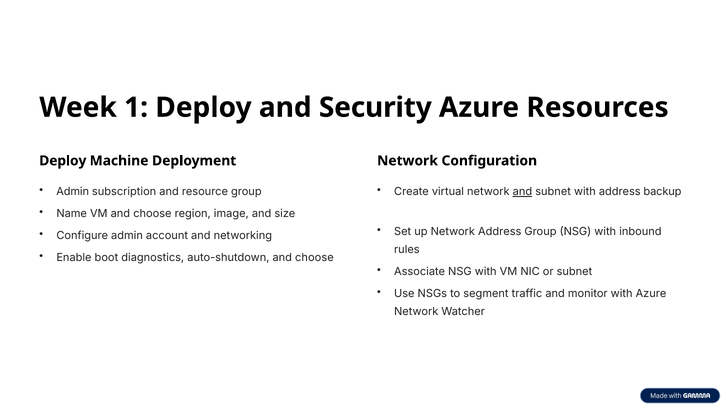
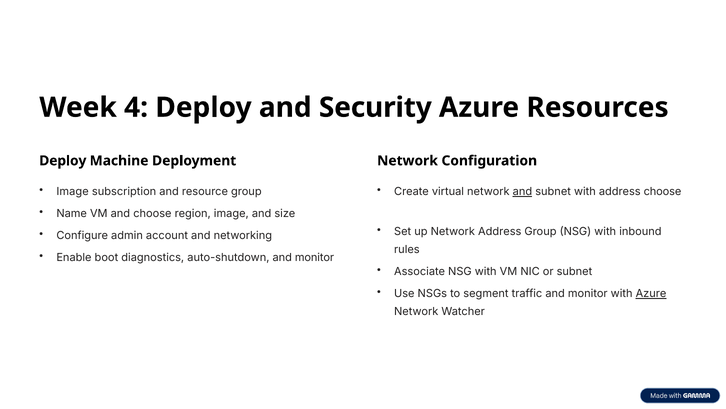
1: 1 -> 4 (136, 107)
Admin: Admin -> Image (73, 191)
address backup: backup -> choose (662, 191)
auto-shutdown and choose: choose -> monitor (314, 257)
Azure underline: none -> present (651, 293)
